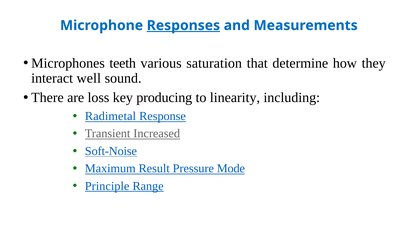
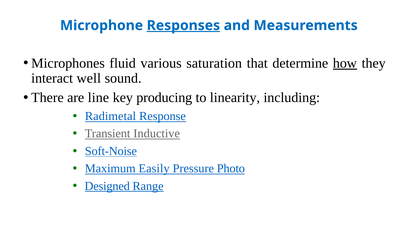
teeth: teeth -> fluid (123, 63)
how underline: none -> present (345, 63)
loss: loss -> line (98, 98)
Increased: Increased -> Inductive (157, 134)
Result: Result -> Easily (154, 169)
Mode: Mode -> Photo (231, 169)
Principle: Principle -> Designed (107, 186)
